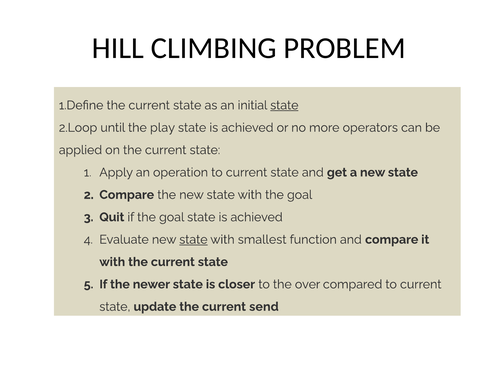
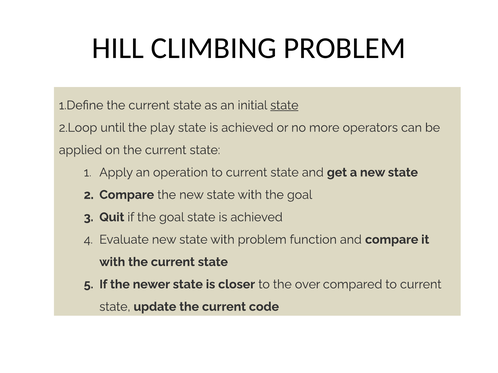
state underline: present -> none (193, 240)
with smallest: smallest -> problem (262, 240)
send: send -> code (264, 307)
